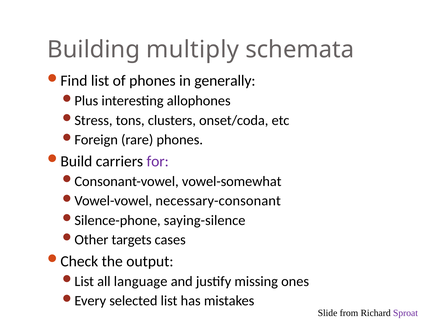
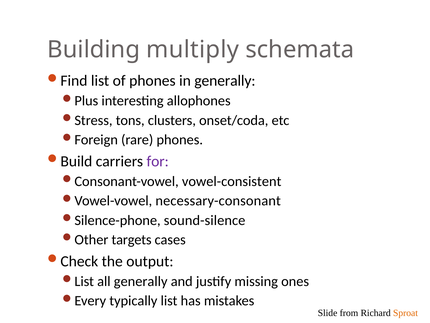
vowel-somewhat: vowel-somewhat -> vowel-consistent (232, 181)
saying-silence: saying-silence -> sound-silence (205, 220)
all language: language -> generally (141, 281)
selected: selected -> typically (133, 300)
Sproat colour: purple -> orange (405, 312)
